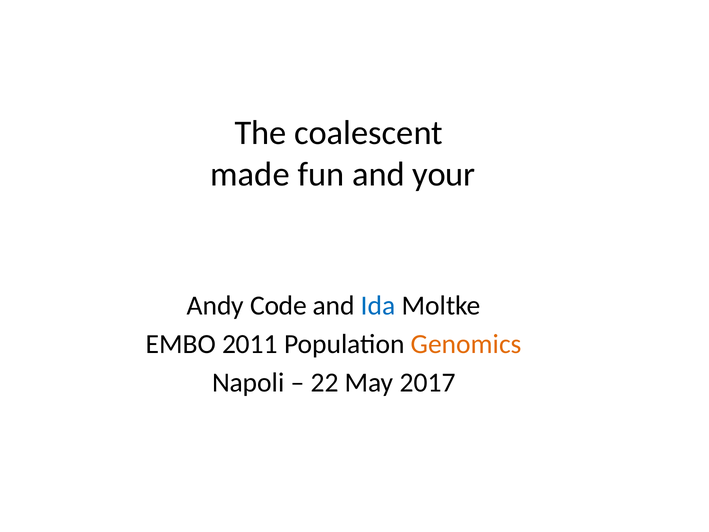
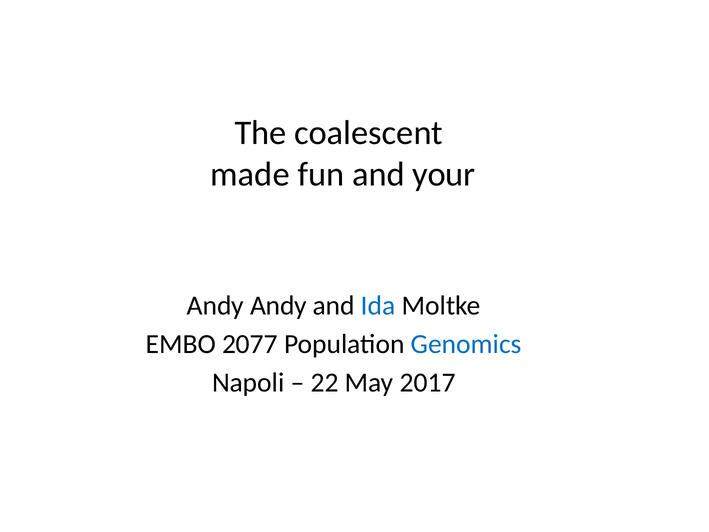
Andy Code: Code -> Andy (278, 306)
2011: 2011 -> 2077 (250, 344)
Genomics colour: orange -> blue (466, 344)
